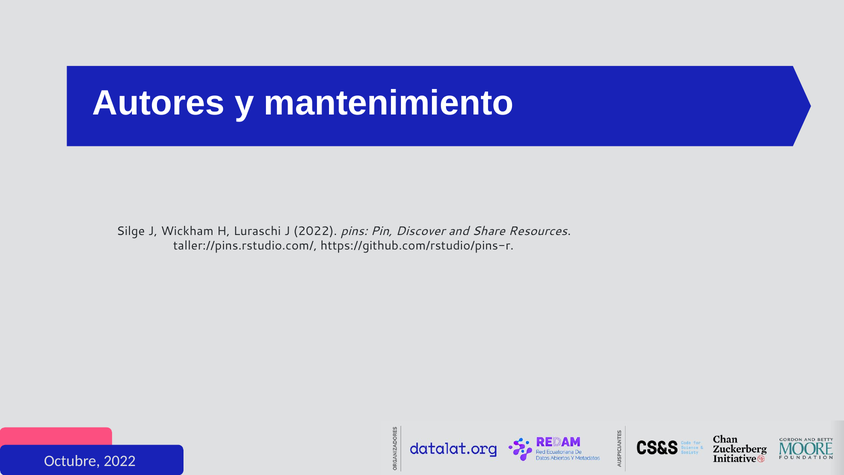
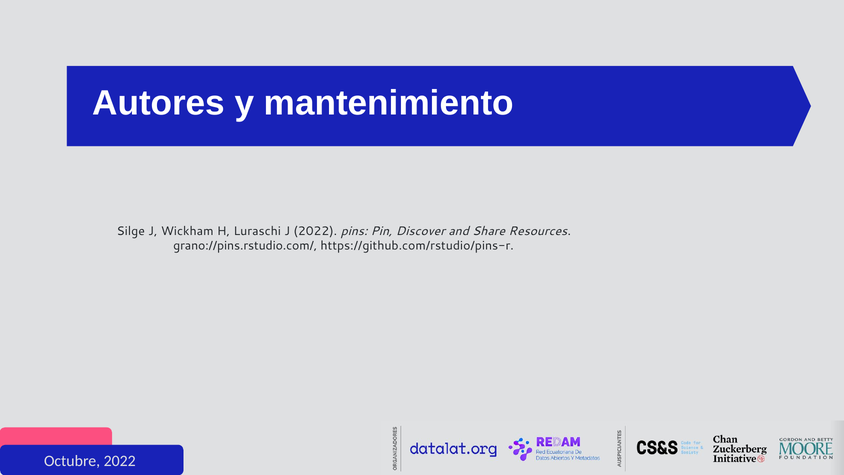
taller://pins.rstudio.com/: taller://pins.rstudio.com/ -> grano://pins.rstudio.com/ (245, 246)
